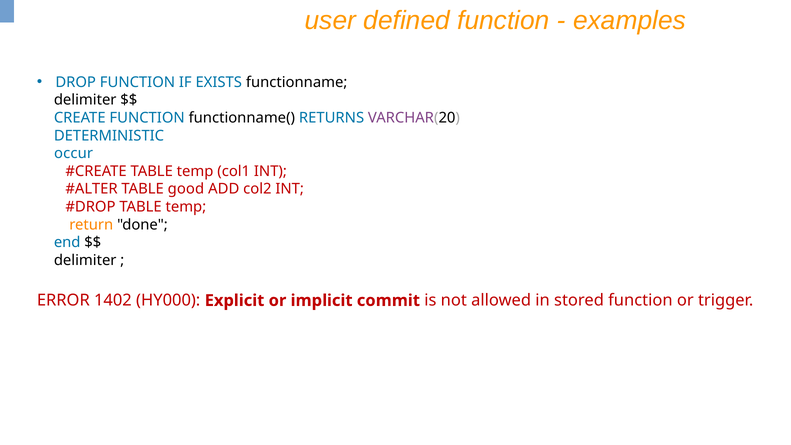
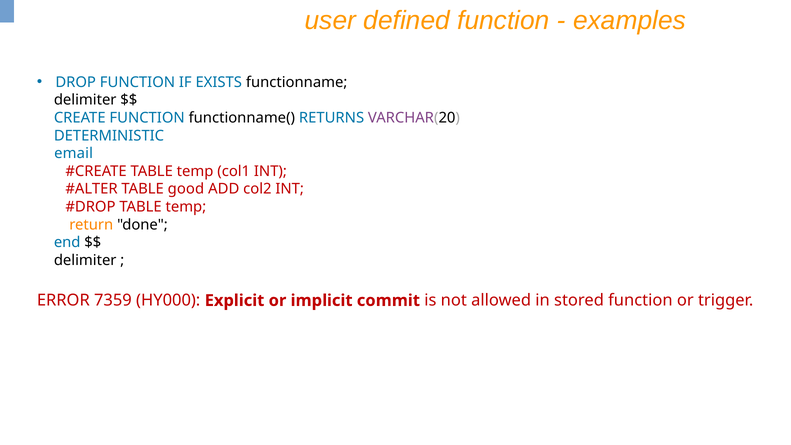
occur: occur -> email (74, 153)
1402: 1402 -> 7359 (113, 300)
